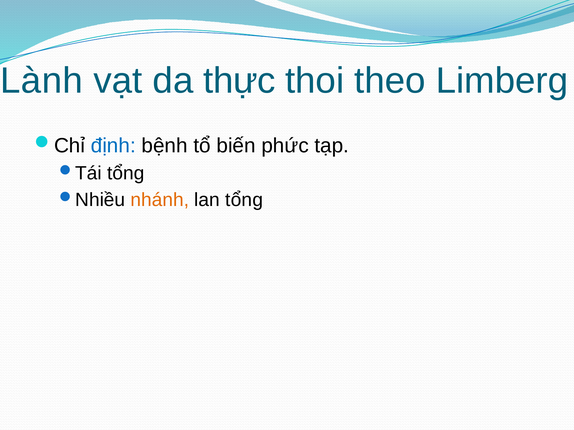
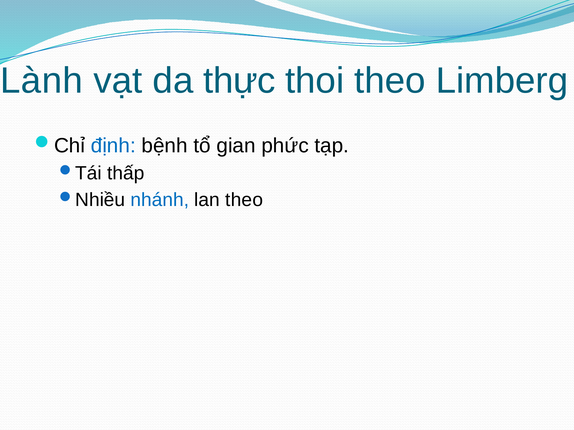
biến: biến -> gian (236, 146)
tổng: tổng -> thấp (126, 173)
nhánh colour: orange -> blue (160, 200)
lan tổng: tổng -> theo (244, 200)
